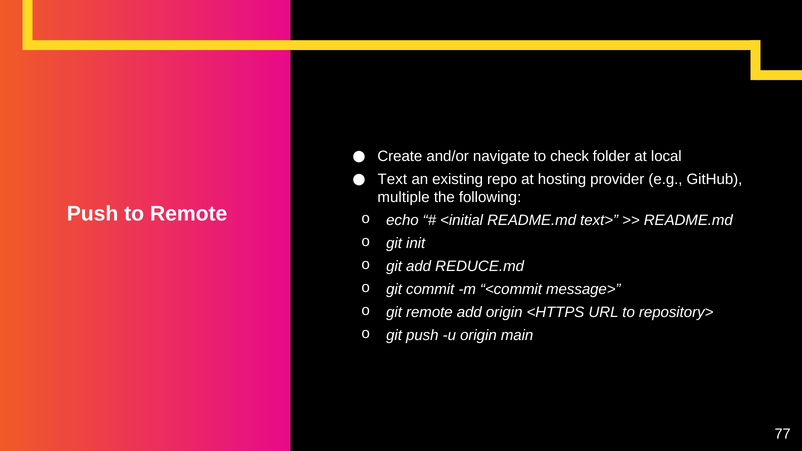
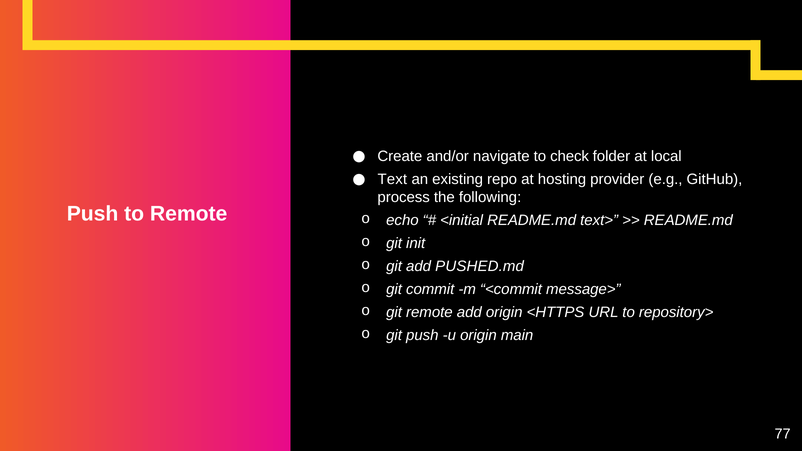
multiple: multiple -> process (404, 197)
REDUCE.md: REDUCE.md -> PUSHED.md (480, 266)
